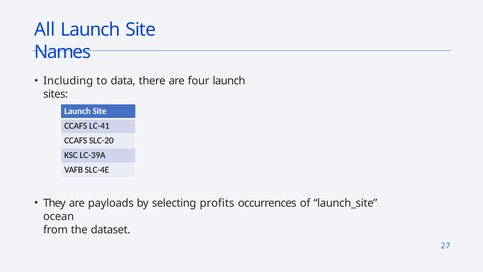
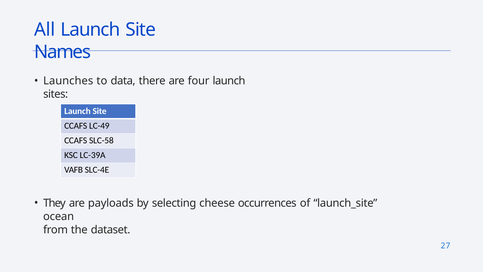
Including: Including -> Launches (68, 81)
LC-41: LC-41 -> LC-49 (99, 126)
SLC-20: SLC-20 -> SLC-58 (101, 140)
profits: profits -> cheese (217, 203)
